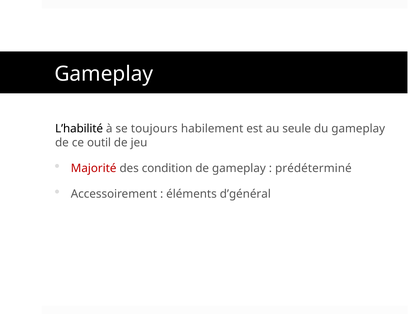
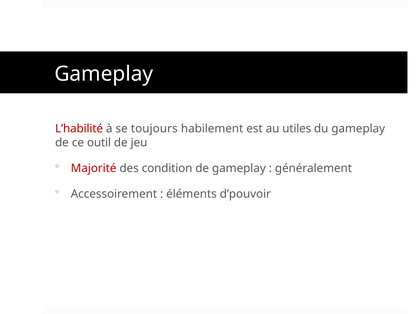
L’habilité colour: black -> red (79, 129)
seule: seule -> utiles (297, 129)
prédéterminé: prédéterminé -> généralement (313, 168)
d’général: d’général -> d’pouvoir (245, 194)
